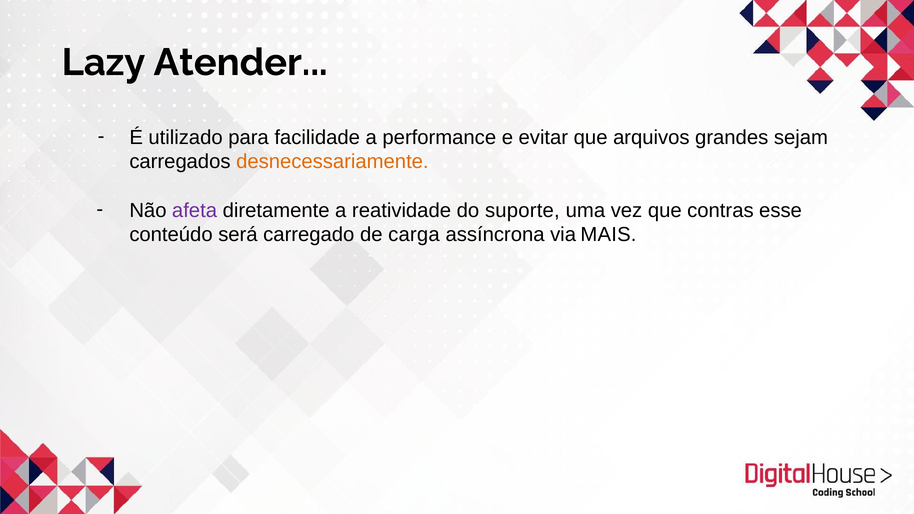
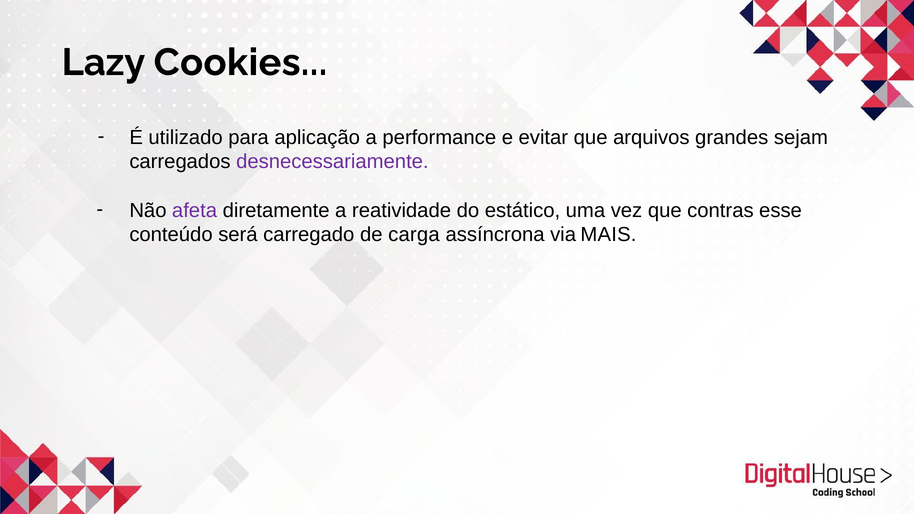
Atender: Atender -> Cookies (240, 63)
facilidade: facilidade -> aplicação (317, 137)
desnecessariamente colour: orange -> purple (332, 162)
suporte: suporte -> estático (522, 210)
